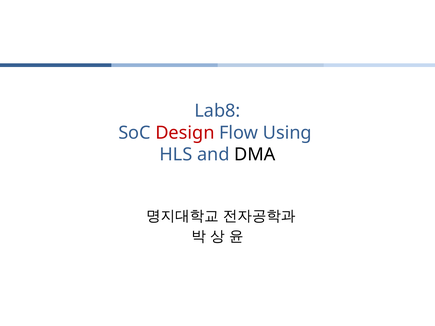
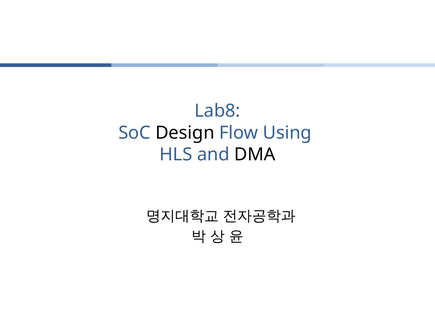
Design colour: red -> black (185, 133)
